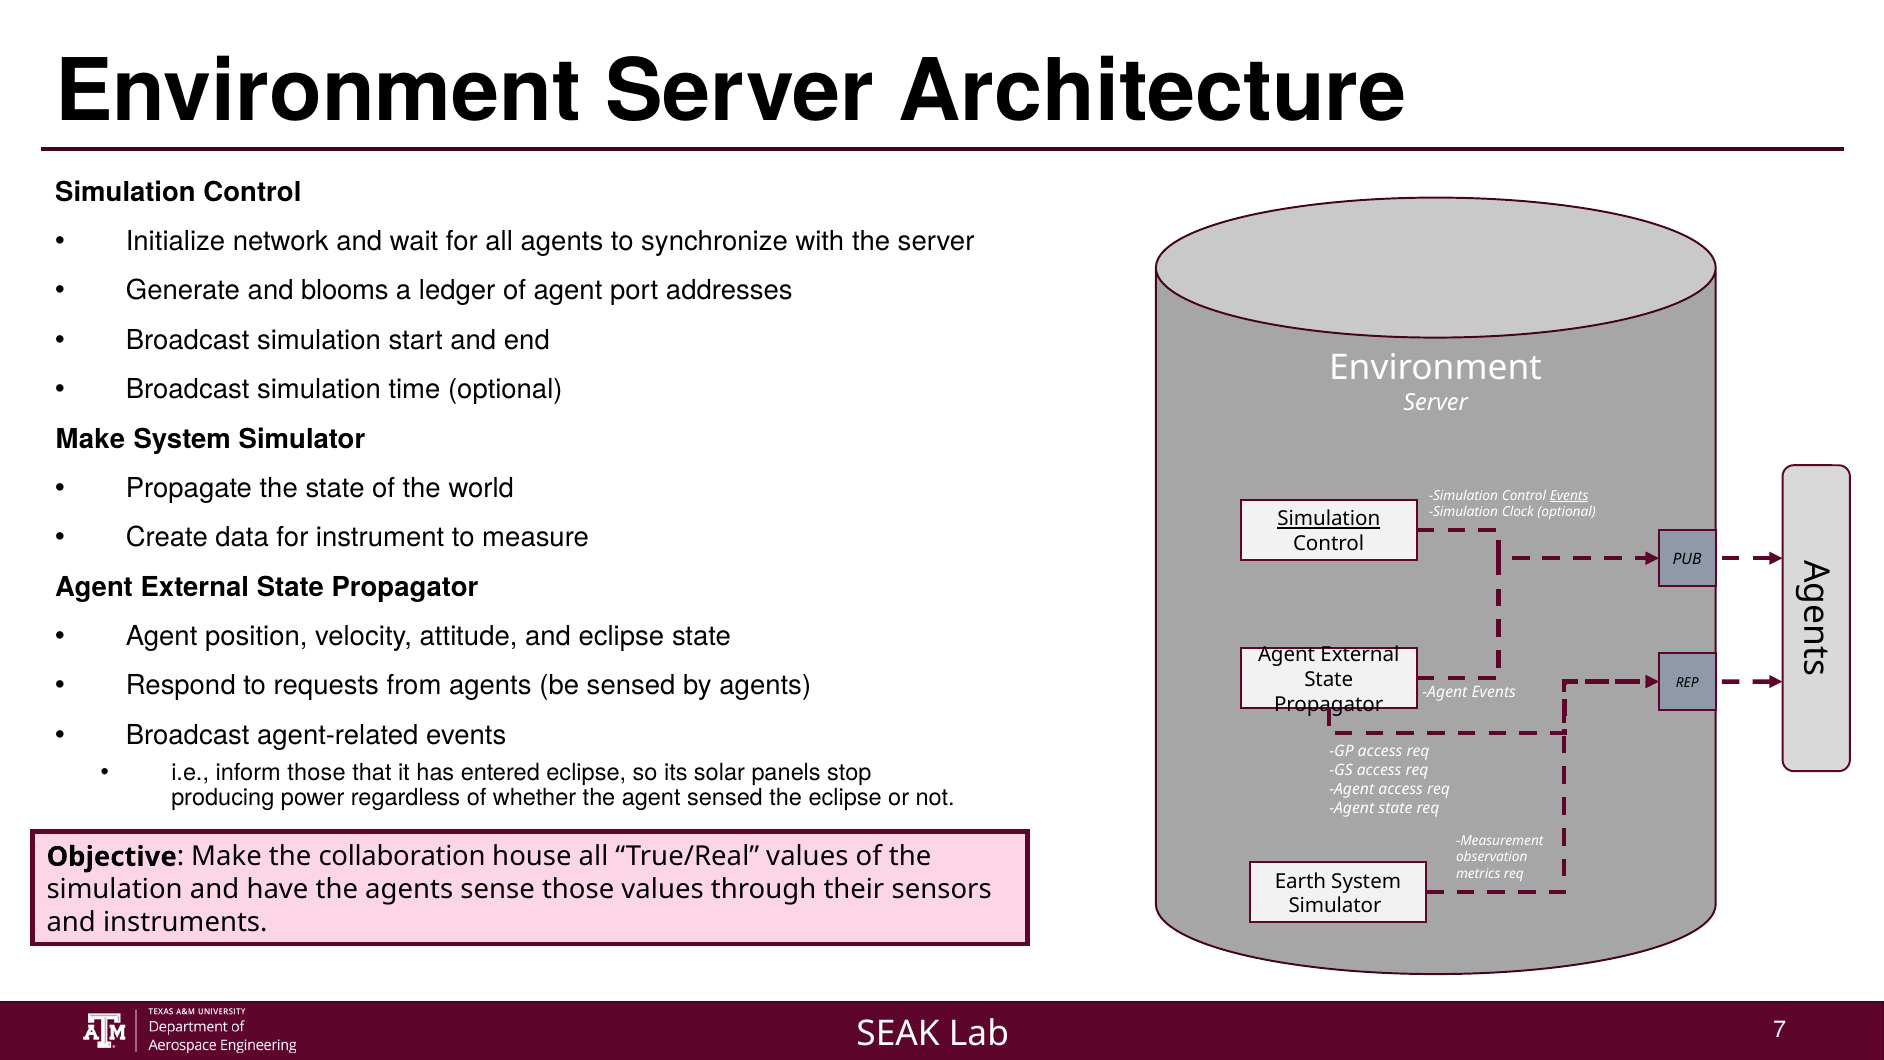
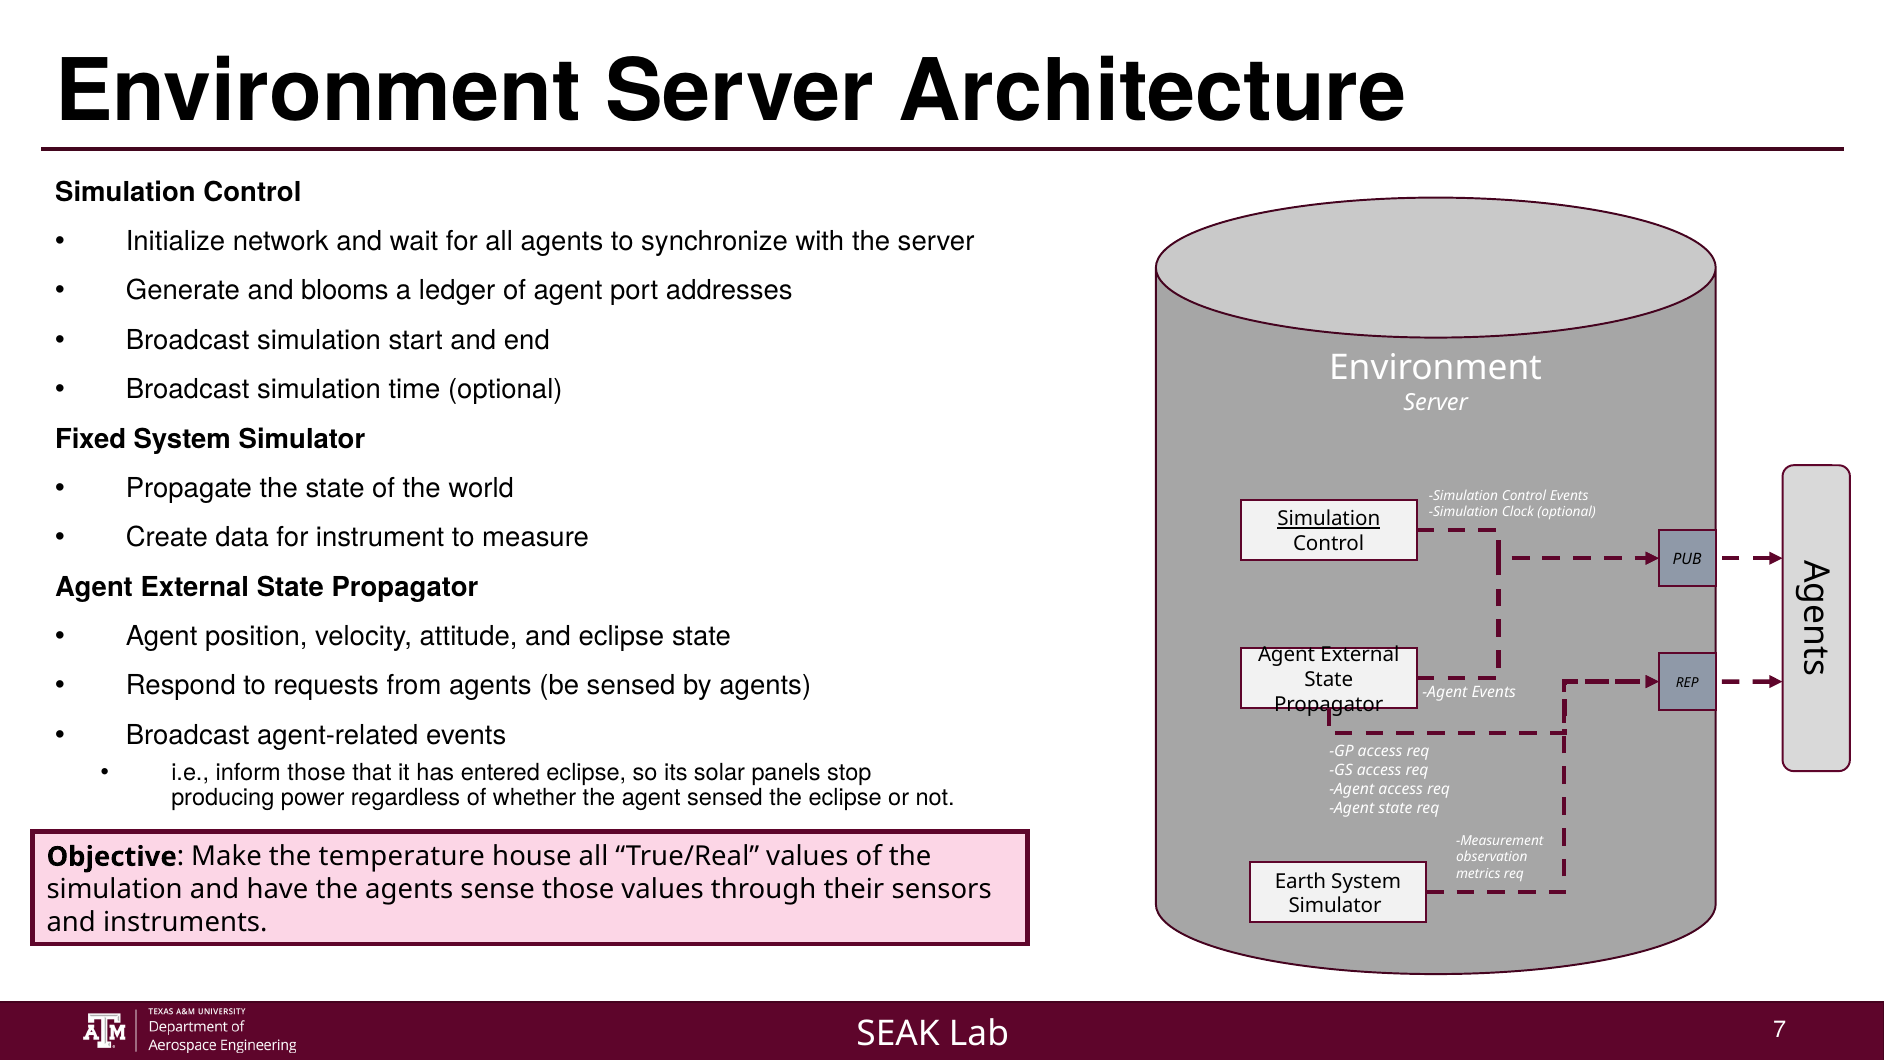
Make: Make -> Fixed (91, 439)
Events underline: present -> none (1569, 496)
collaboration: collaboration -> temperature (402, 857)
